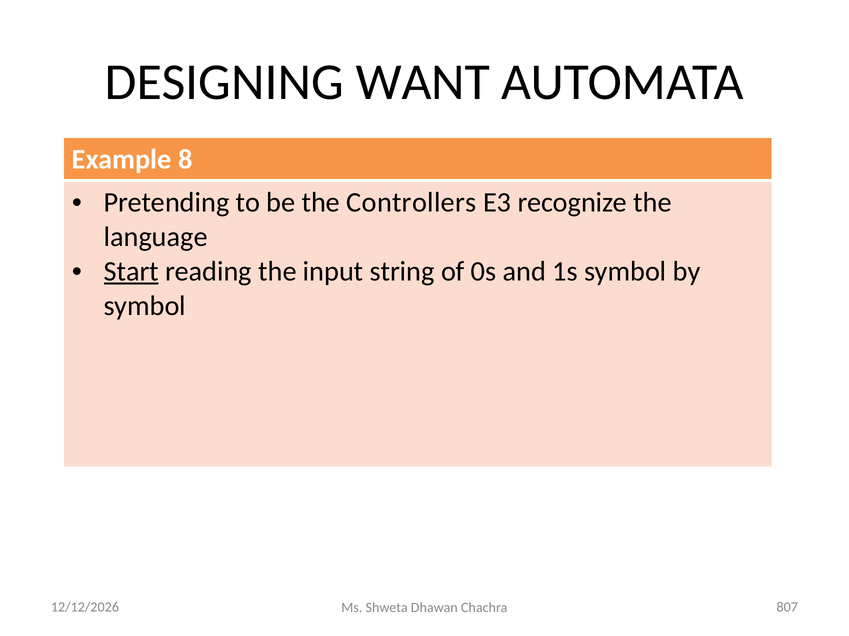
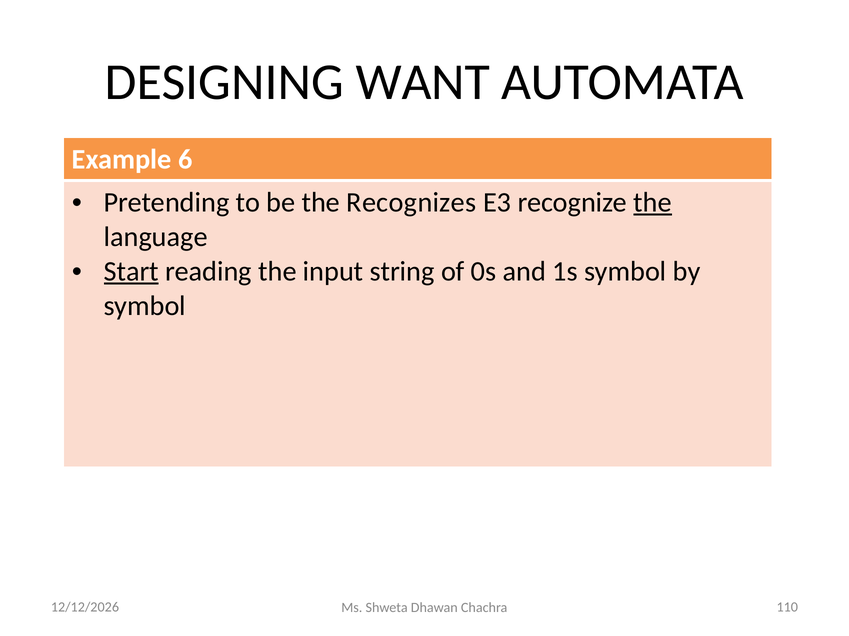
8: 8 -> 6 (185, 160)
Controllers: Controllers -> Recognizes (411, 203)
the underline: none -> present (653, 203)
807: 807 -> 110 (787, 608)
